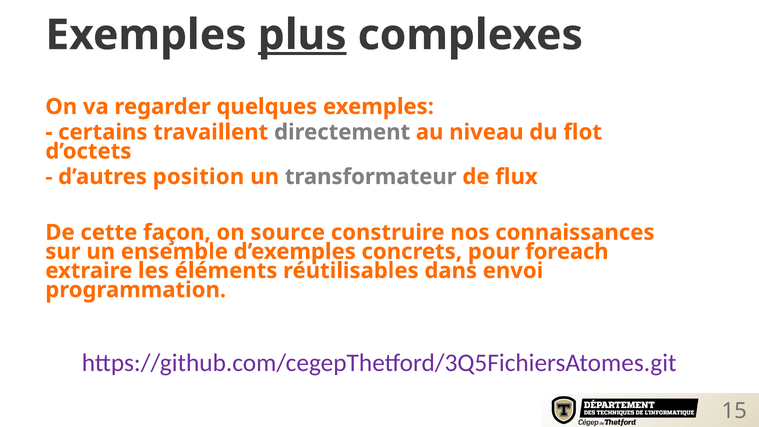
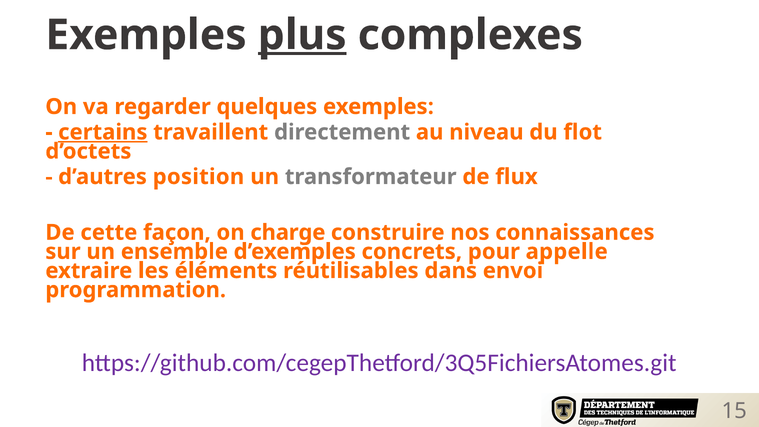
certains underline: none -> present (103, 132)
source: source -> charge (288, 232)
foreach: foreach -> appelle (567, 252)
